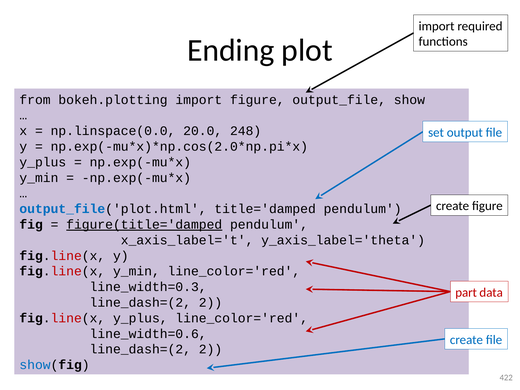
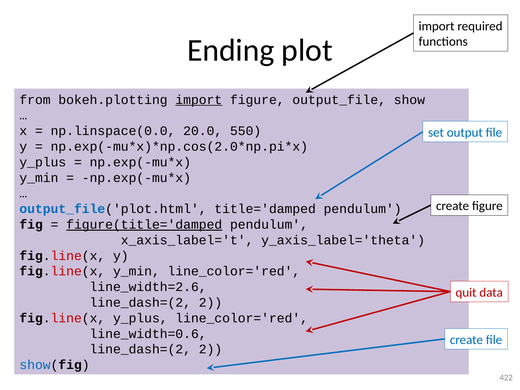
import underline: none -> present (199, 100)
248: 248 -> 550 (246, 131)
line_width=0.3: line_width=0.3 -> line_width=2.6 (148, 287)
part: part -> quit (466, 292)
